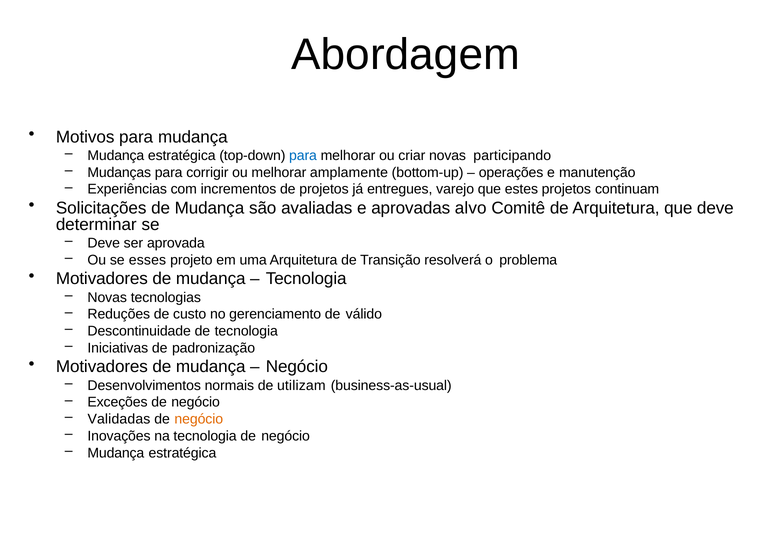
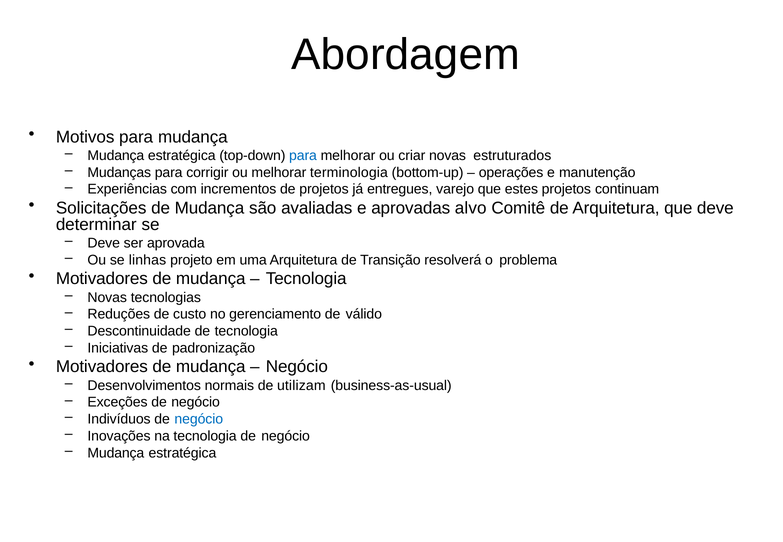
participando: participando -> estruturados (512, 156)
amplamente: amplamente -> terminologia (349, 172)
esses: esses -> linhas (147, 260)
Validadas: Validadas -> Indivíduos (119, 419)
negócio colour: orange -> blue (199, 419)
